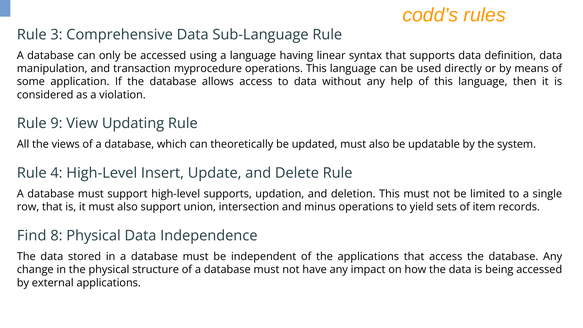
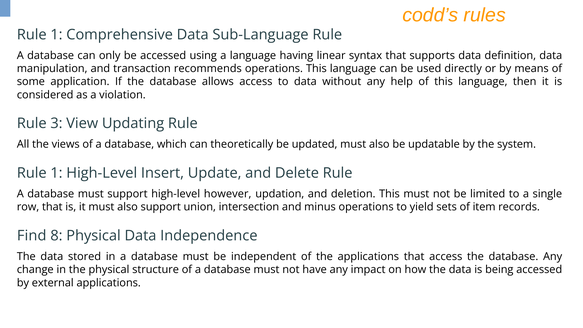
3: 3 -> 1 (56, 35)
myprocedure: myprocedure -> recommends (208, 69)
9: 9 -> 3 (56, 123)
4: 4 -> 1 (56, 173)
high-level supports: supports -> however (228, 194)
